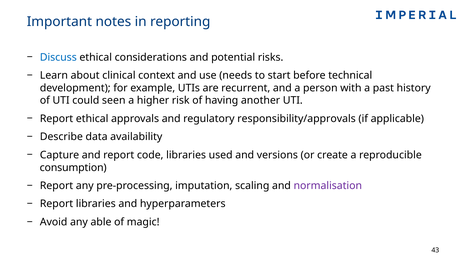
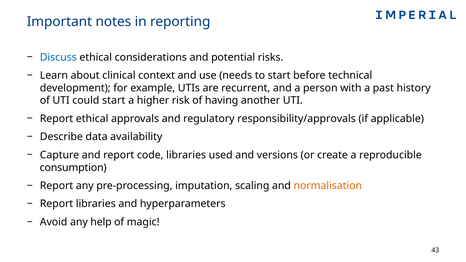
could seen: seen -> start (114, 101)
normalisation colour: purple -> orange (328, 186)
able: able -> help (101, 222)
